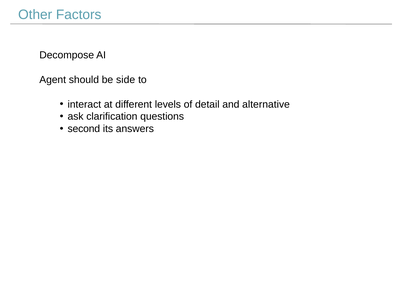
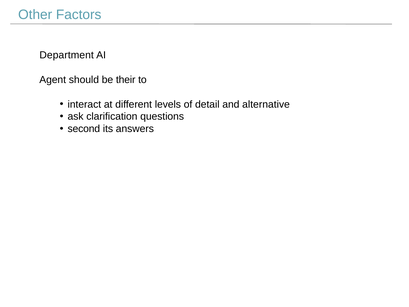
Decompose: Decompose -> Department (67, 55)
side: side -> their (126, 80)
